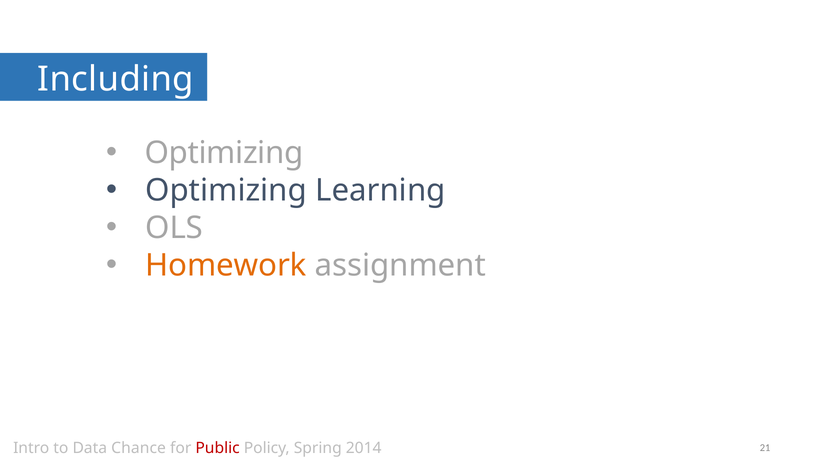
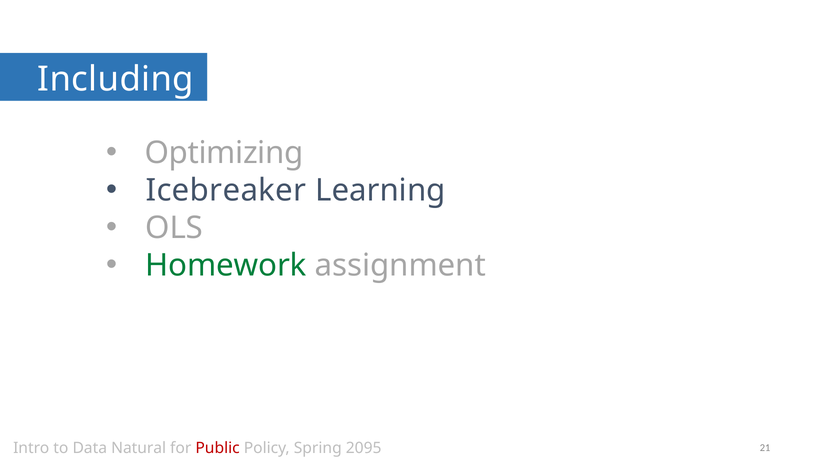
Optimizing: Optimizing -> Icebreaker (226, 191)
Homework colour: orange -> green (226, 266)
Chance: Chance -> Natural (139, 448)
2014: 2014 -> 2095 (364, 448)
